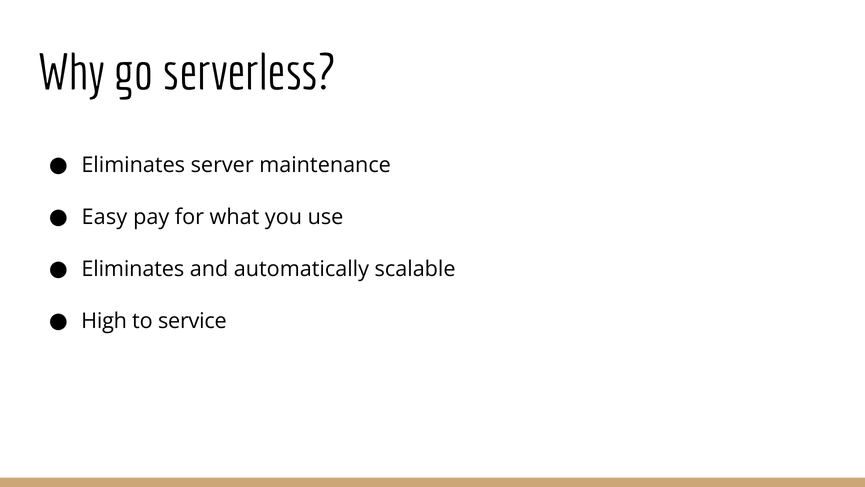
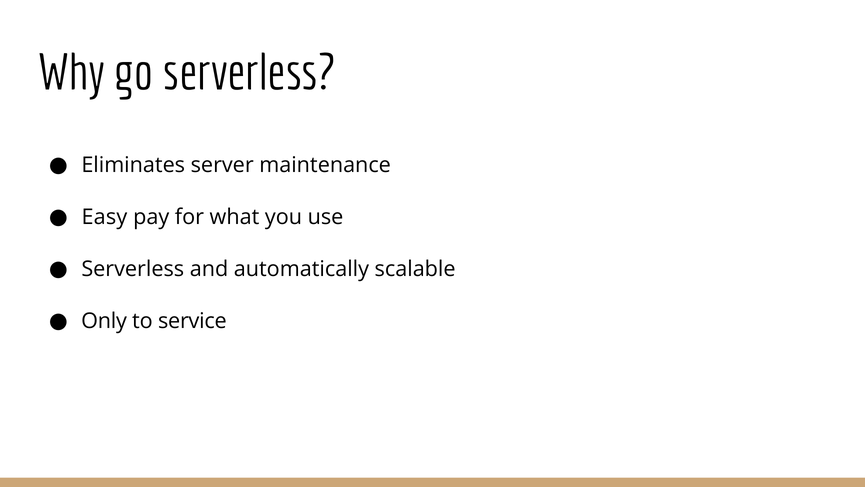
Eliminates: Eliminates -> Serverless (133, 269)
High: High -> Only (104, 321)
